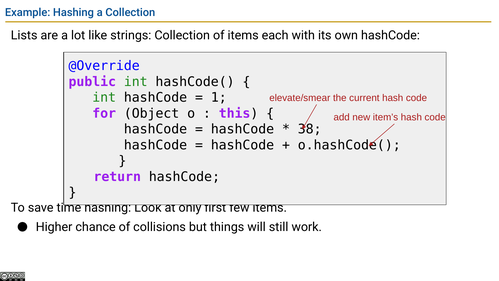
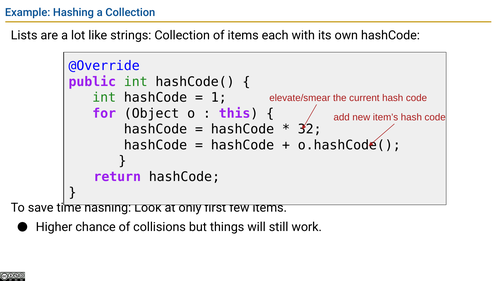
38: 38 -> 32 (310, 129)
